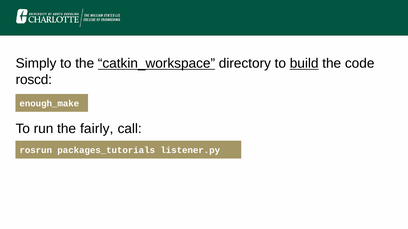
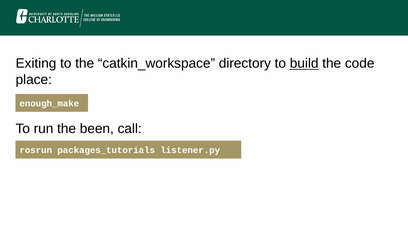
Simply: Simply -> Exiting (36, 64)
catkin_workspace underline: present -> none (156, 64)
roscd: roscd -> place (34, 80)
fairly: fairly -> been (97, 129)
